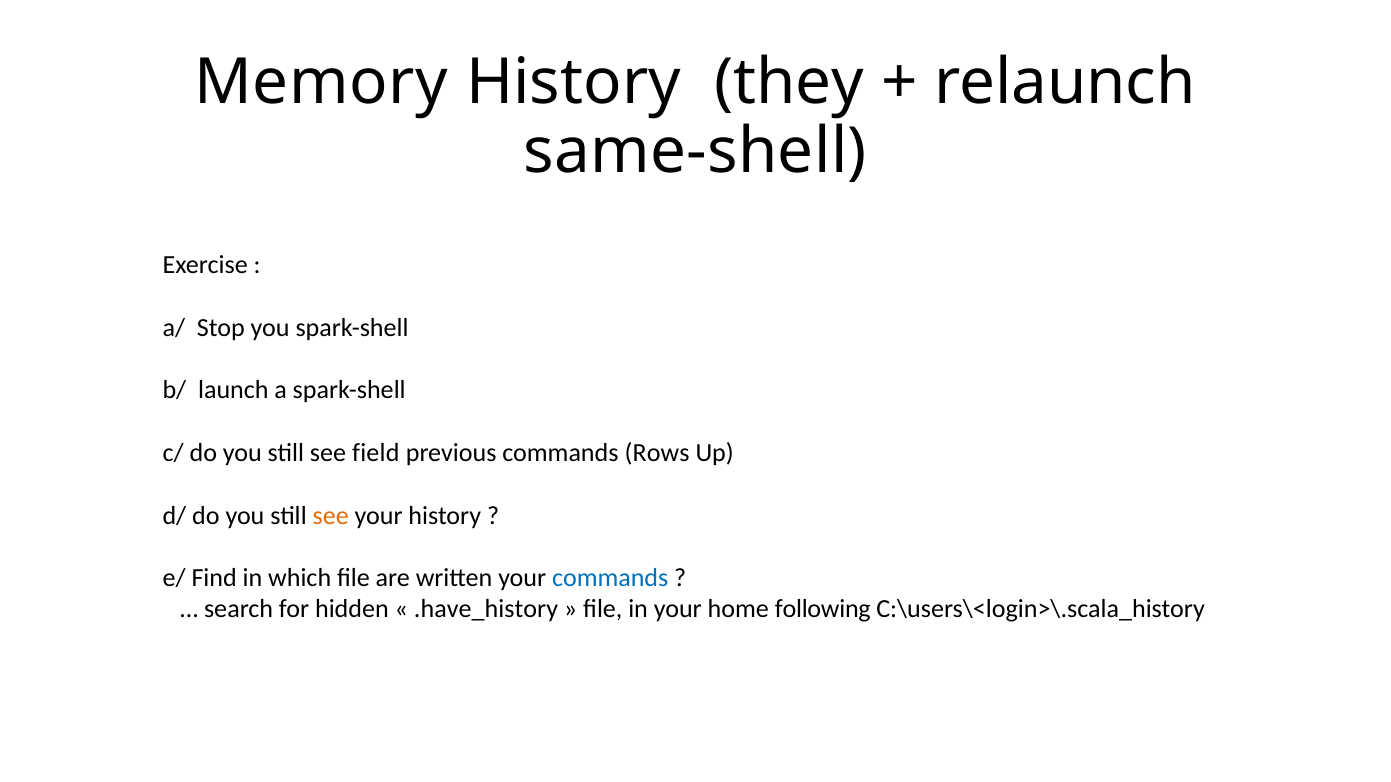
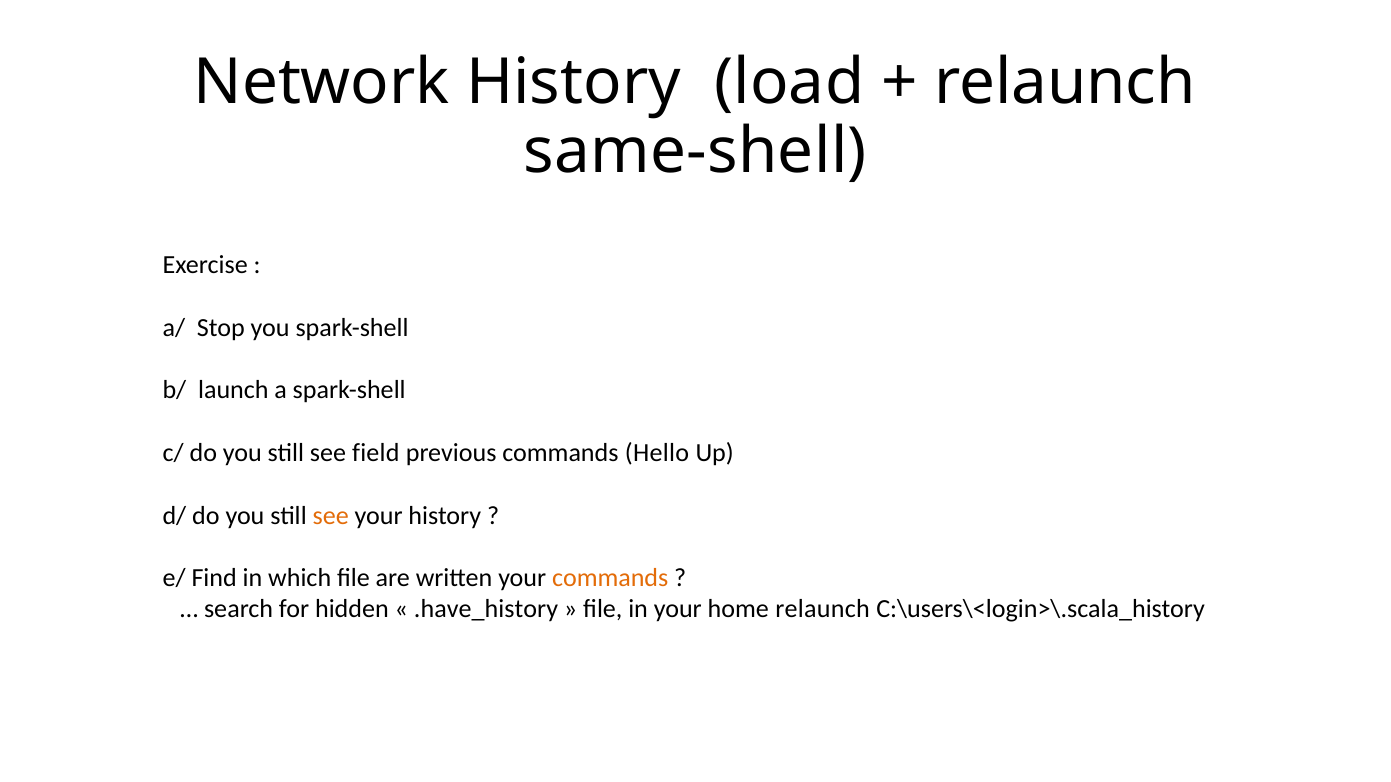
Memory: Memory -> Network (322, 82)
they: they -> load (789, 82)
Rows: Rows -> Hello (657, 453)
commands colour: blue -> orange (610, 578)
home following: following -> relaunch (823, 610)
